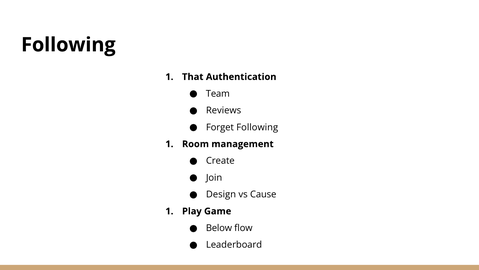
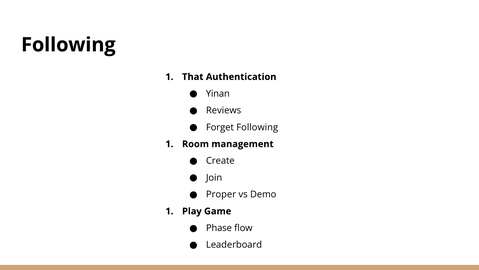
Team: Team -> Yinan (218, 93)
Design: Design -> Proper (221, 194)
Cause: Cause -> Demo (263, 194)
Below: Below -> Phase (219, 228)
